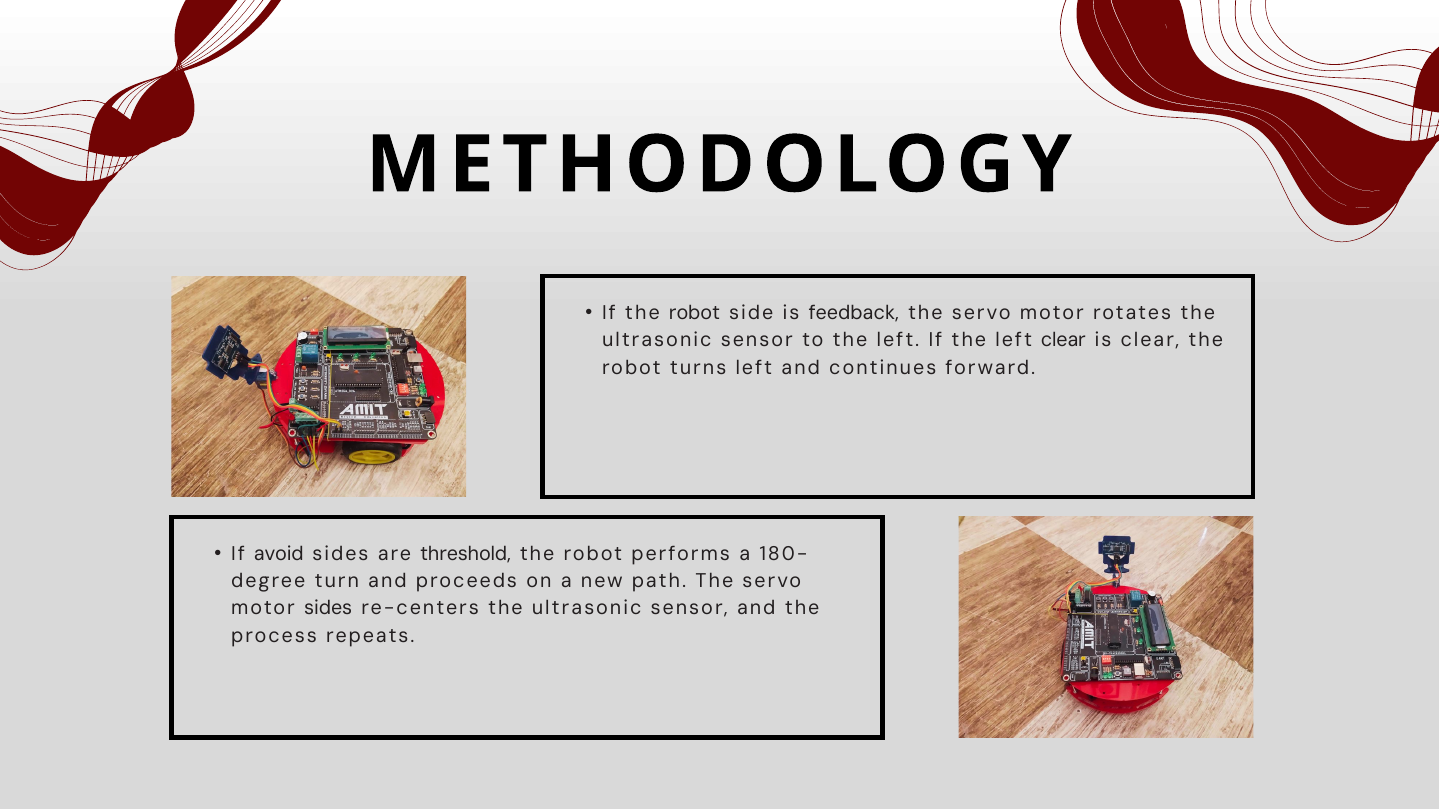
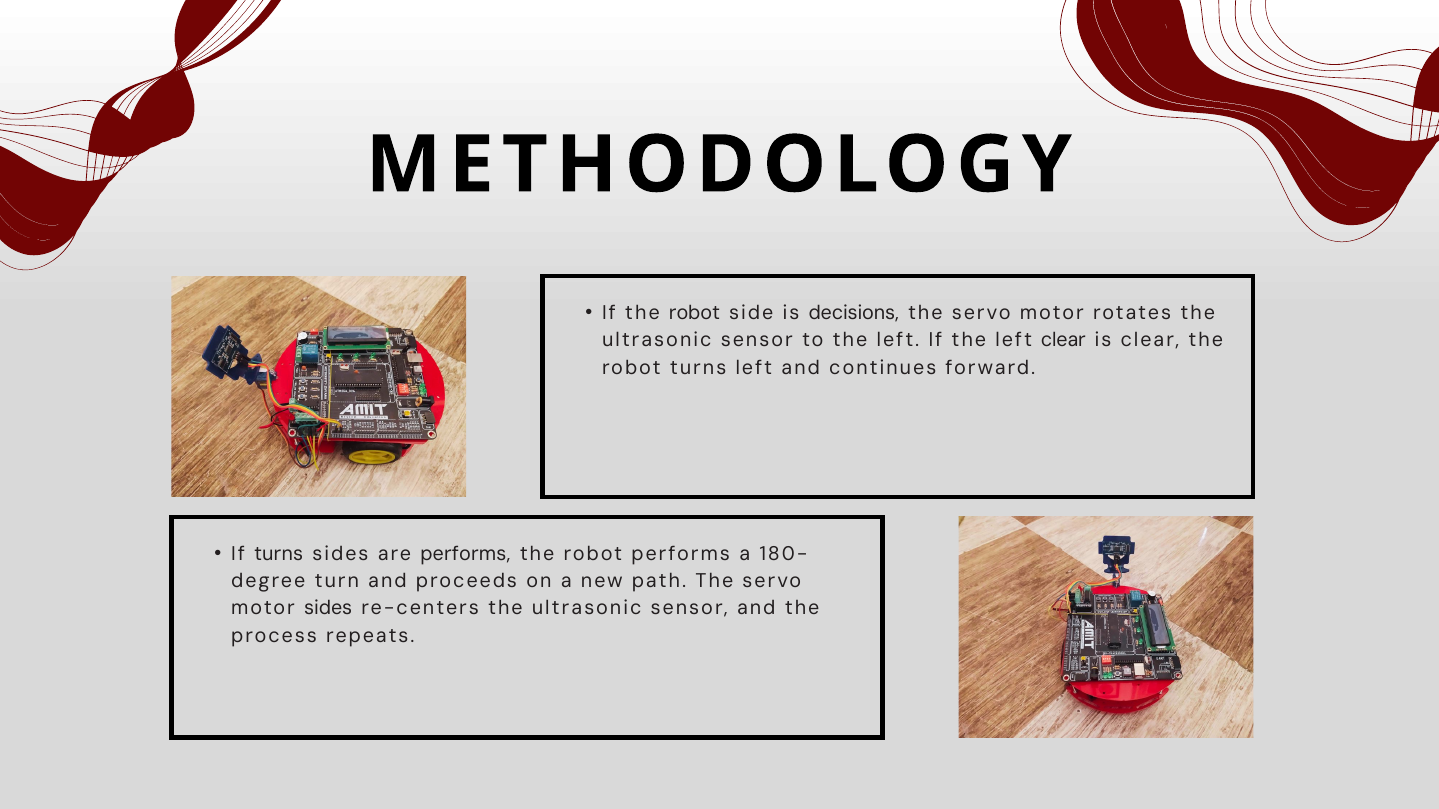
feedback: feedback -> decisions (854, 313)
If avoid: avoid -> turns (279, 554)
are threshold: threshold -> performs (465, 554)
